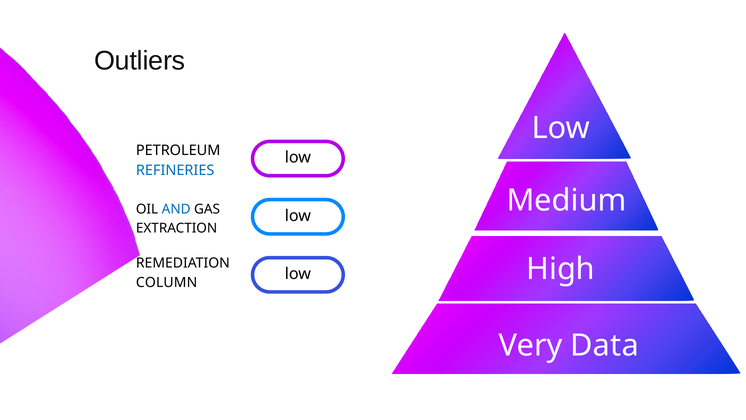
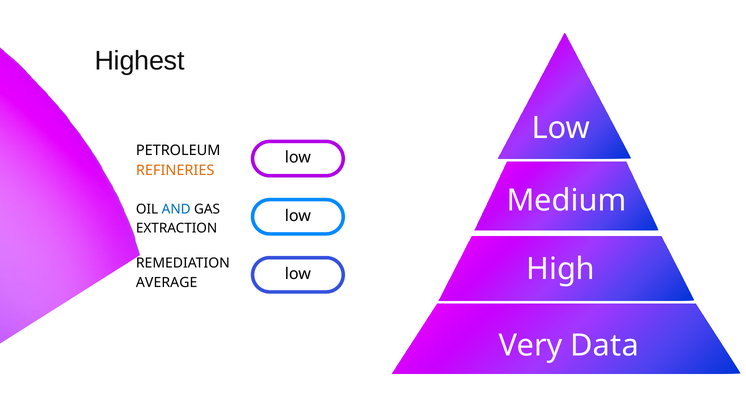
Outliers: Outliers -> Highest (140, 61)
REFINERIES colour: blue -> orange (175, 171)
COLUMN: COLUMN -> AVERAGE (167, 282)
